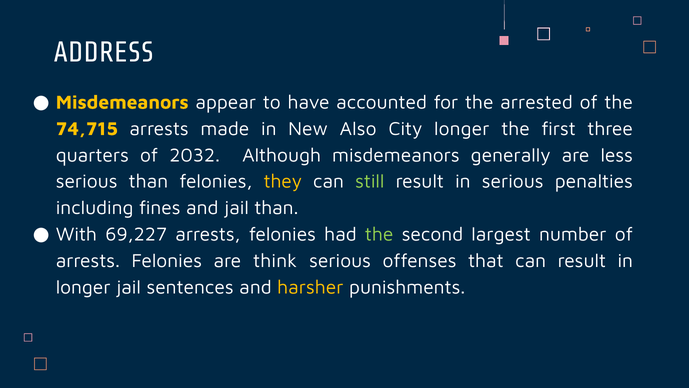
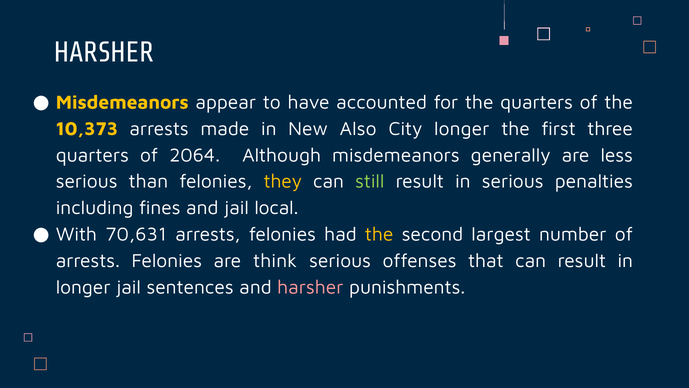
ADDRESS: ADDRESS -> HARSHER (104, 52)
the arrested: arrested -> quarters (537, 102)
74,715: 74,715 -> 10,373 (87, 129)
2032: 2032 -> 2064 (195, 155)
jail than: than -> local (276, 208)
69,227: 69,227 -> 70,631 (136, 234)
the colour: light green -> yellow (379, 234)
harsher colour: yellow -> pink (310, 287)
